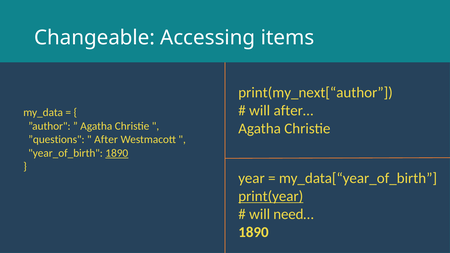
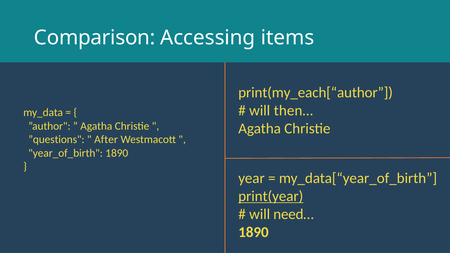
Changeable: Changeable -> Comparison (95, 38)
print(my_next[“author: print(my_next[“author -> print(my_each[“author (316, 93)
after…: after… -> then… (293, 111)
1890 underline: present -> none (117, 153)
